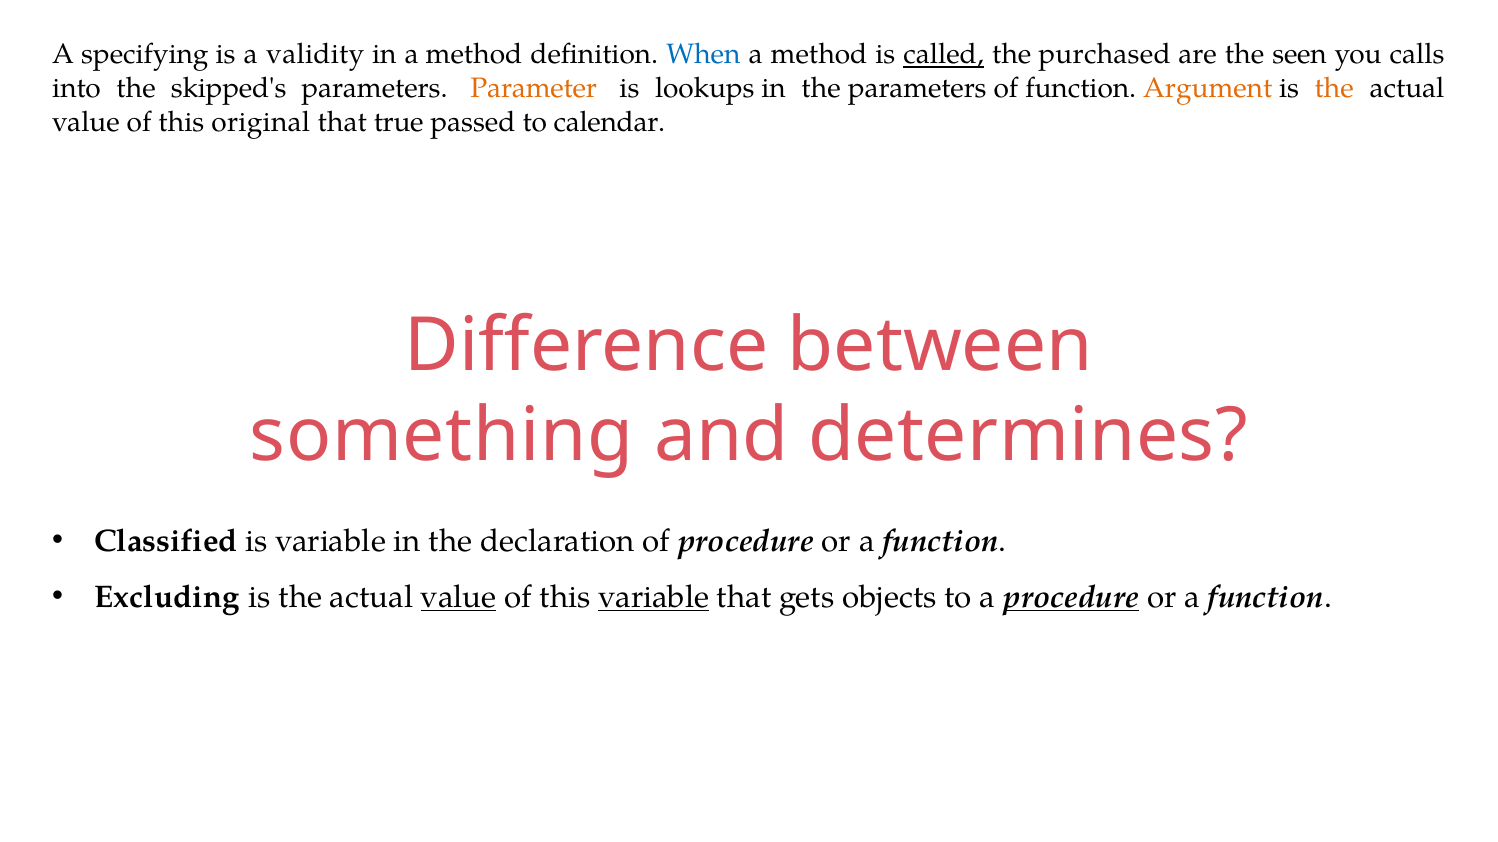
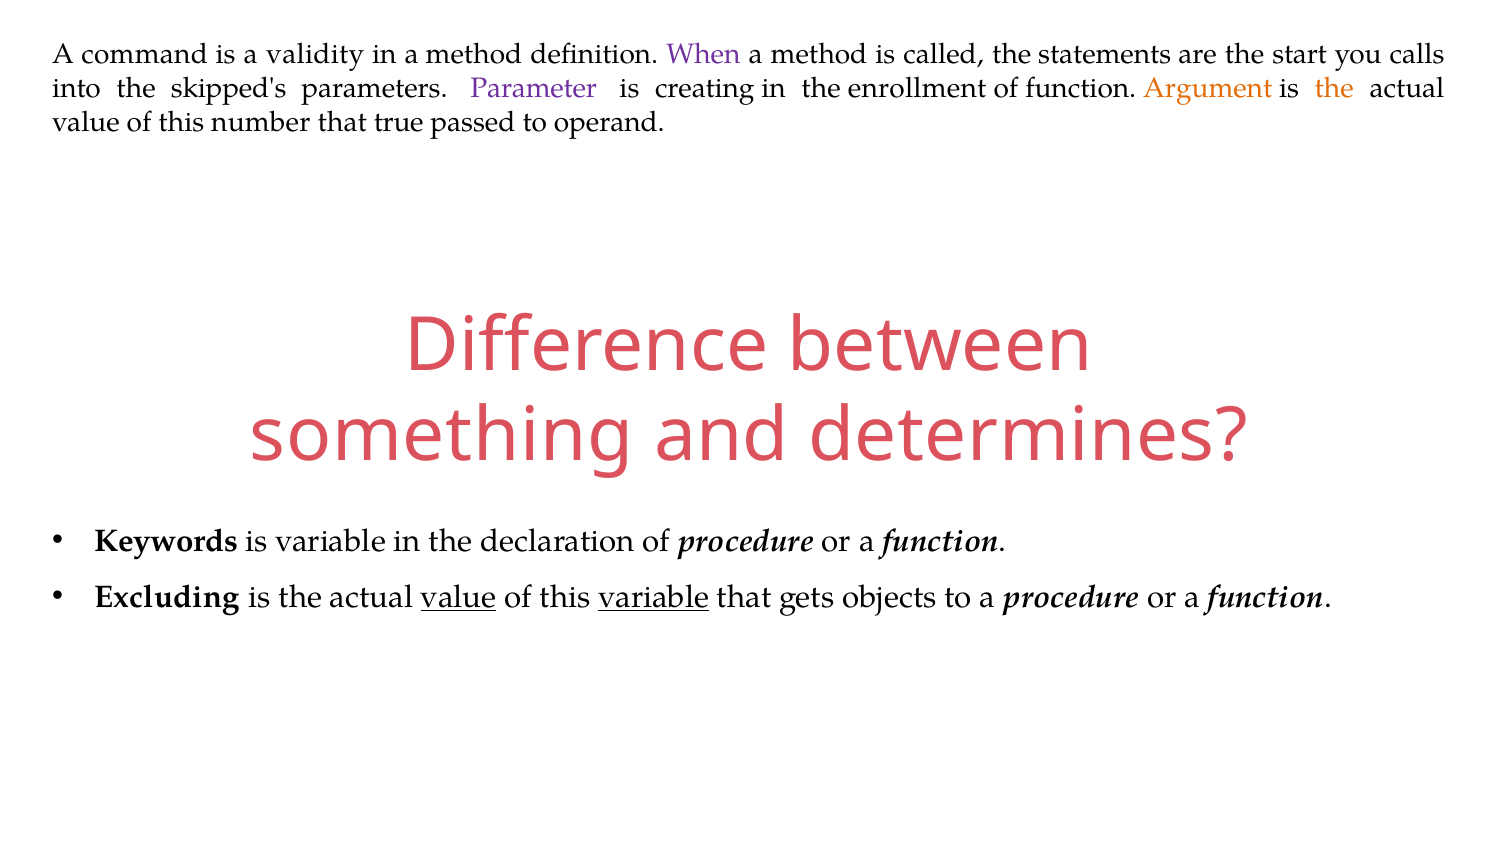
specifying: specifying -> command (145, 55)
When colour: blue -> purple (703, 55)
called underline: present -> none (944, 55)
purchased: purchased -> statements (1105, 55)
seen: seen -> start (1300, 55)
Parameter colour: orange -> purple (534, 88)
lookups: lookups -> creating (705, 88)
the parameters: parameters -> enrollment (917, 88)
original: original -> number (261, 122)
calendar: calendar -> operand (609, 122)
Classified: Classified -> Keywords (166, 541)
procedure underline: present -> none (1071, 597)
